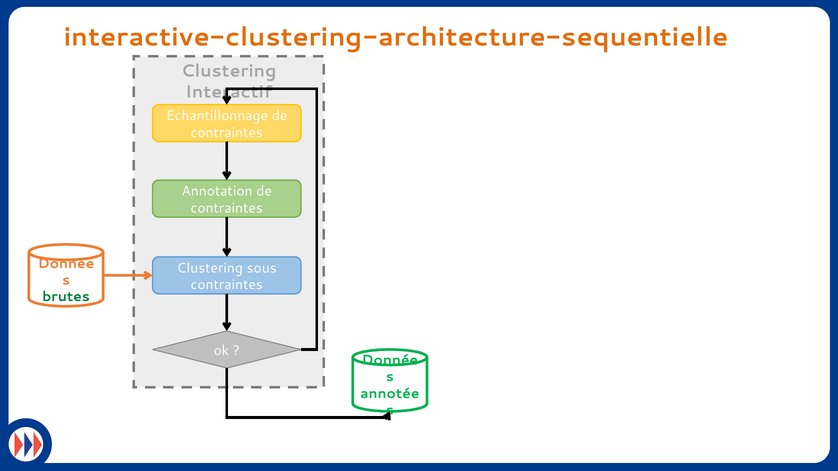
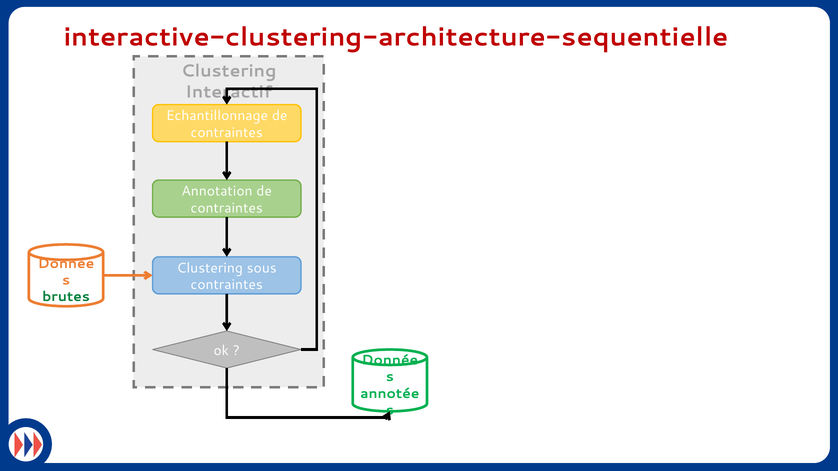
interactive-clustering-architecture-sequentielle colour: orange -> red (396, 37)
